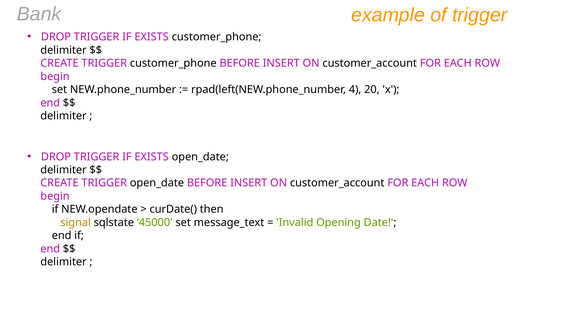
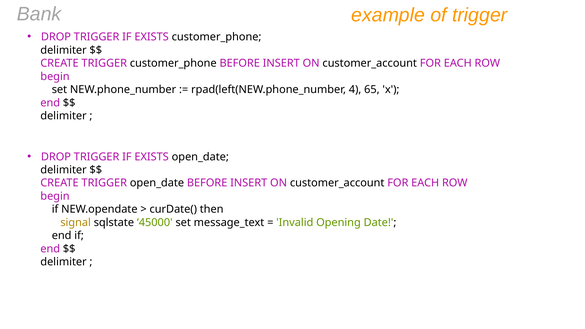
20: 20 -> 65 (372, 90)
